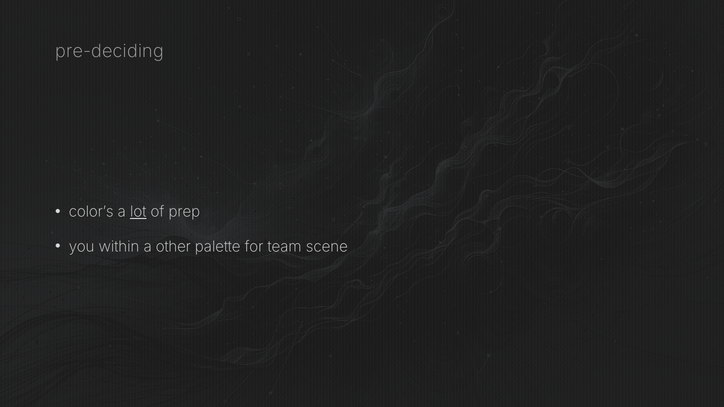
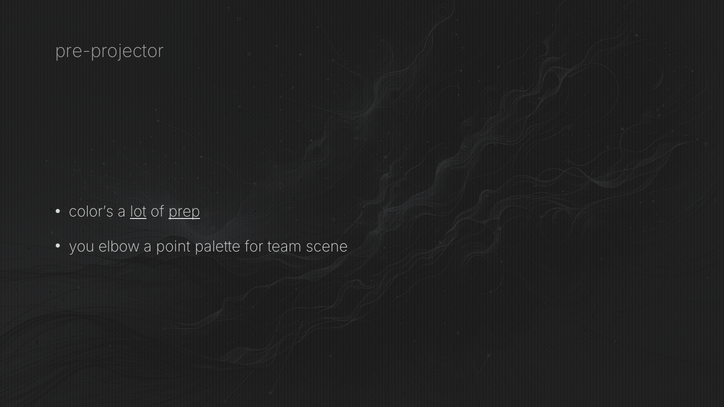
pre-deciding: pre-deciding -> pre-projector (110, 51)
prep underline: none -> present (184, 212)
within: within -> elbow (119, 247)
other: other -> point (173, 247)
